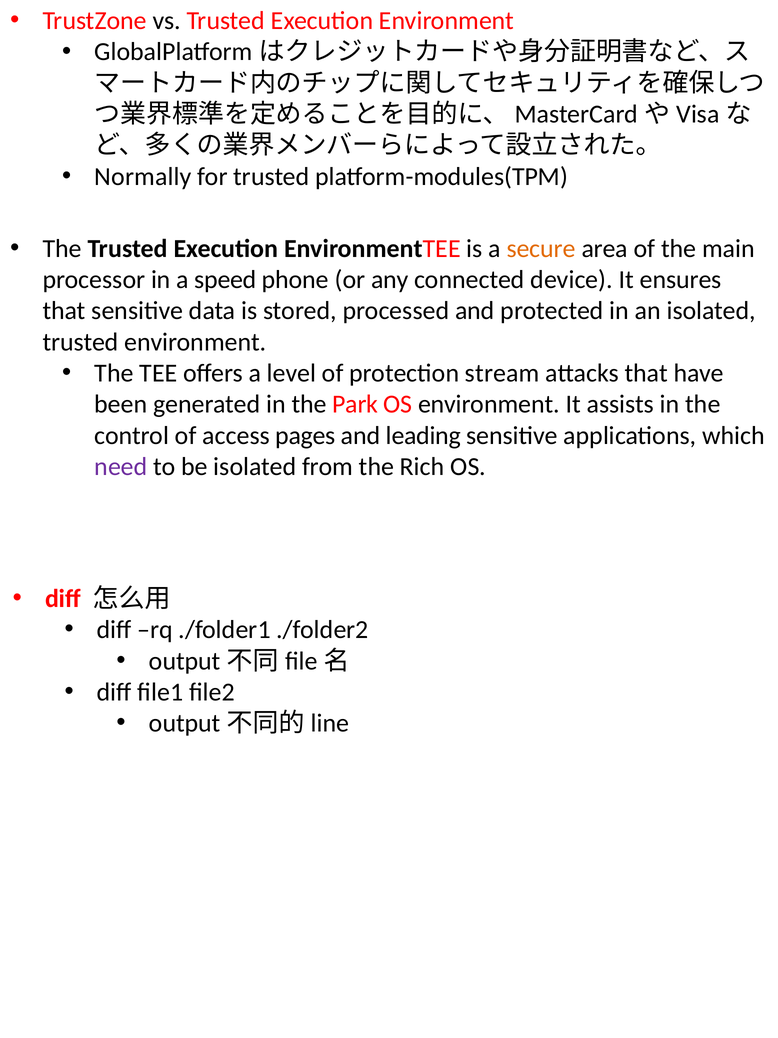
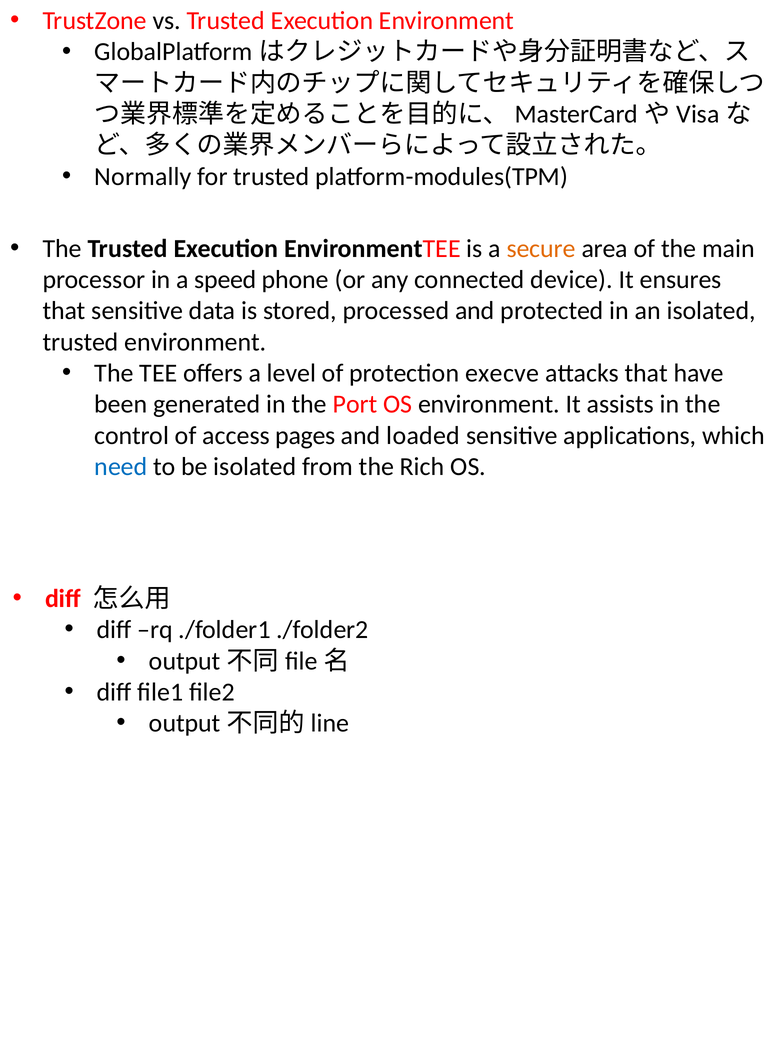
stream: stream -> execve (502, 373)
Park: Park -> Port (355, 404)
leading: leading -> loaded (423, 435)
need colour: purple -> blue (121, 466)
